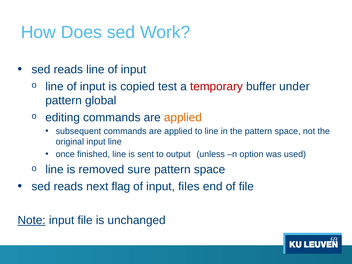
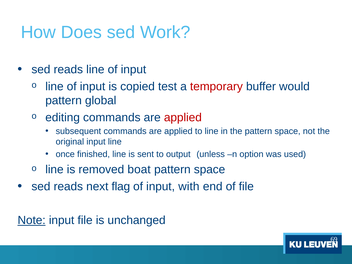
under: under -> would (294, 86)
applied colour: orange -> red (183, 117)
sure: sure -> boat (139, 170)
files: files -> with (189, 186)
